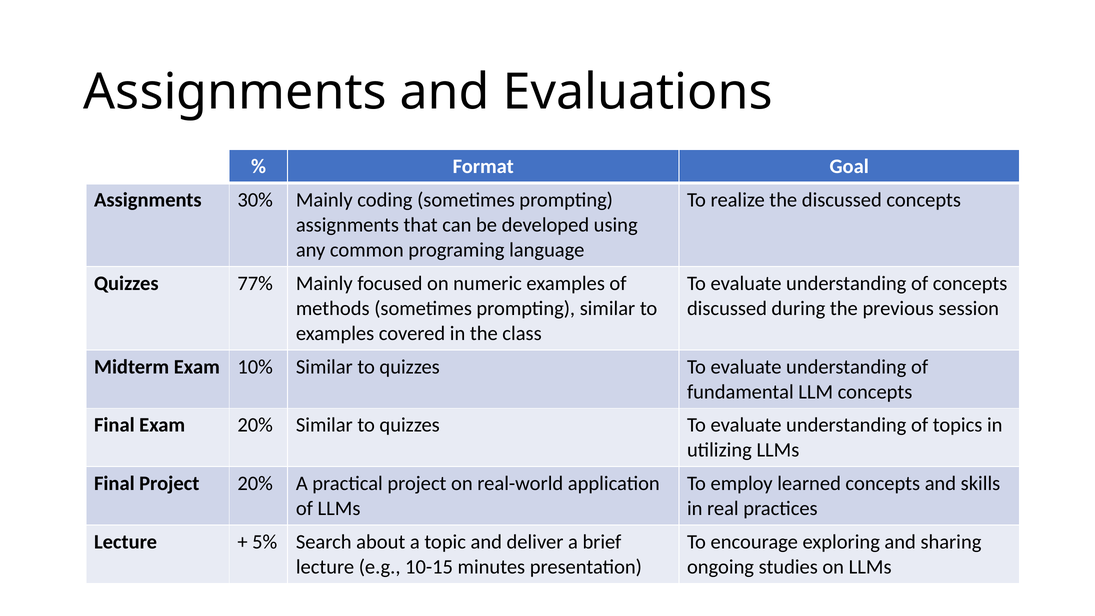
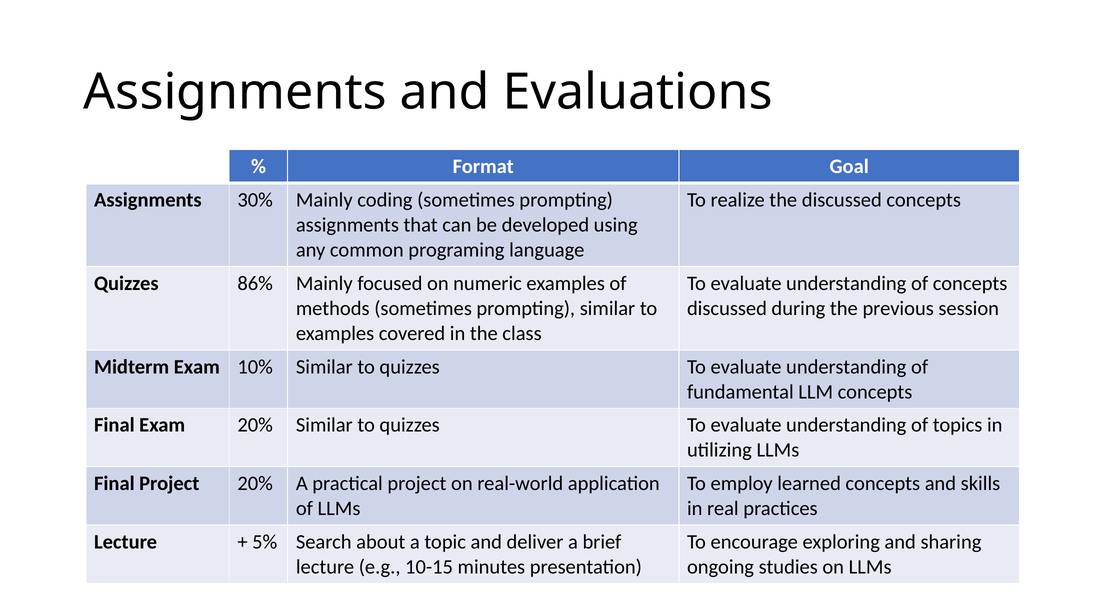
77%: 77% -> 86% (255, 283)
